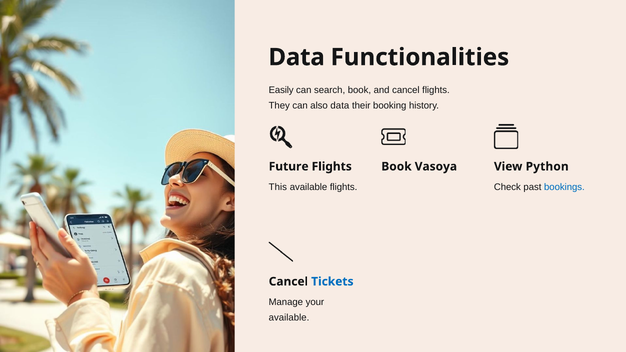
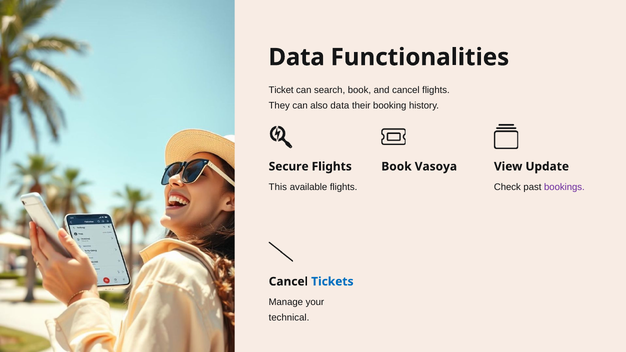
Easily: Easily -> Ticket (281, 90)
Future: Future -> Secure (289, 167)
Python: Python -> Update (547, 167)
bookings colour: blue -> purple (564, 187)
available: available -> technical (289, 318)
